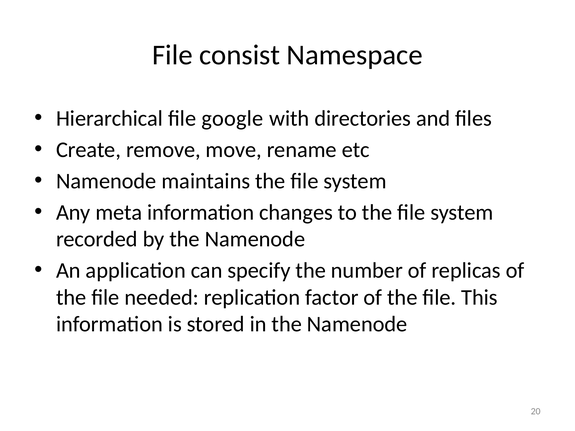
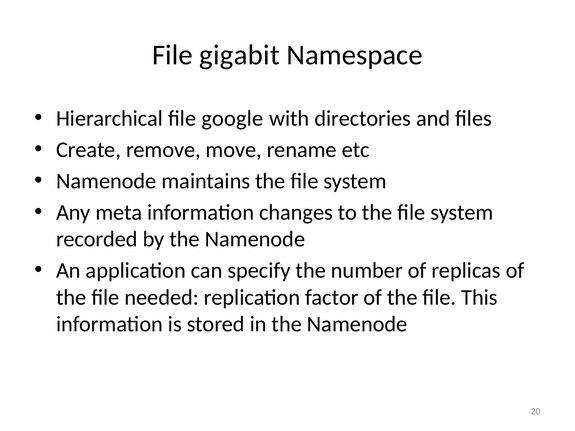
consist: consist -> gigabit (240, 55)
